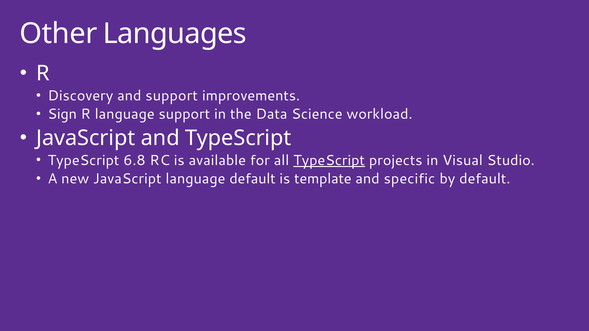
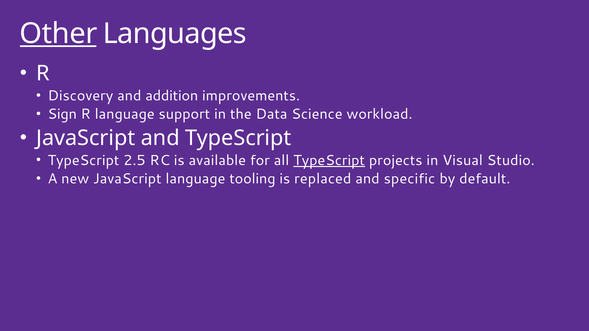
Other underline: none -> present (58, 34)
and support: support -> addition (172, 96)
6.8: 6.8 -> 2.5 (134, 160)
language default: default -> tooling (252, 179)
template: template -> replaced (323, 179)
